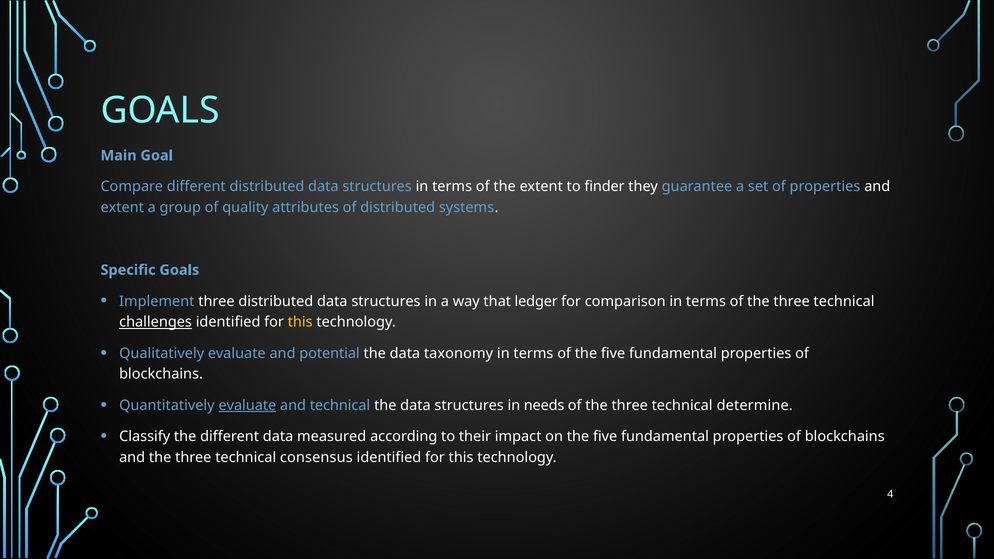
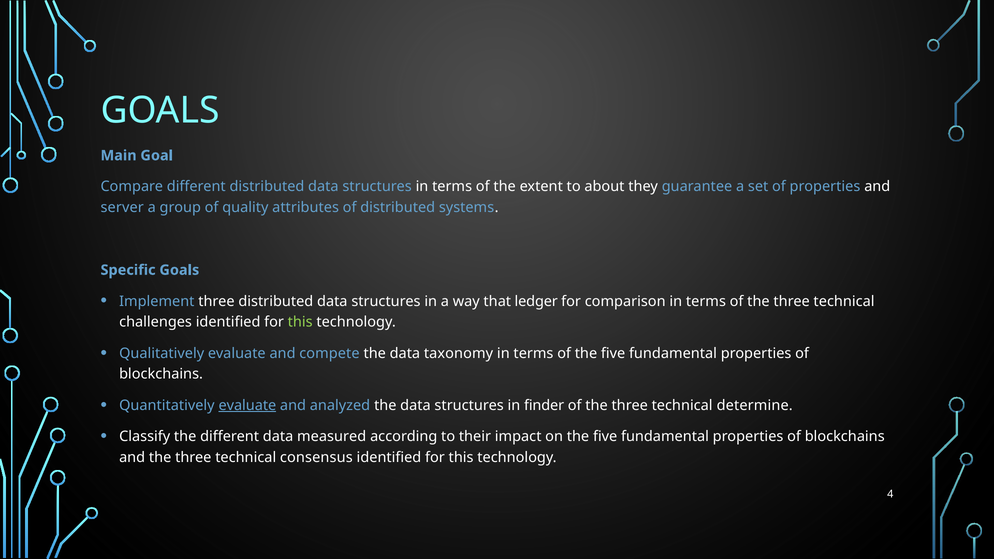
finder: finder -> about (604, 187)
extent: extent -> server (122, 208)
challenges underline: present -> none (156, 322)
this colour: yellow -> light green (300, 322)
potential: potential -> compete (329, 353)
and technical: technical -> analyzed (340, 406)
needs: needs -> finder (544, 406)
